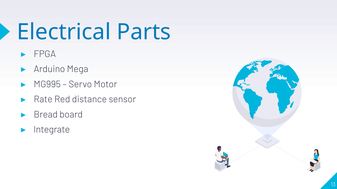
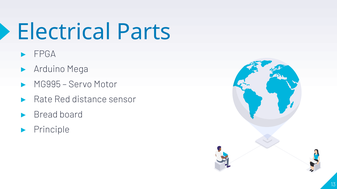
Integrate: Integrate -> Principle (52, 130)
